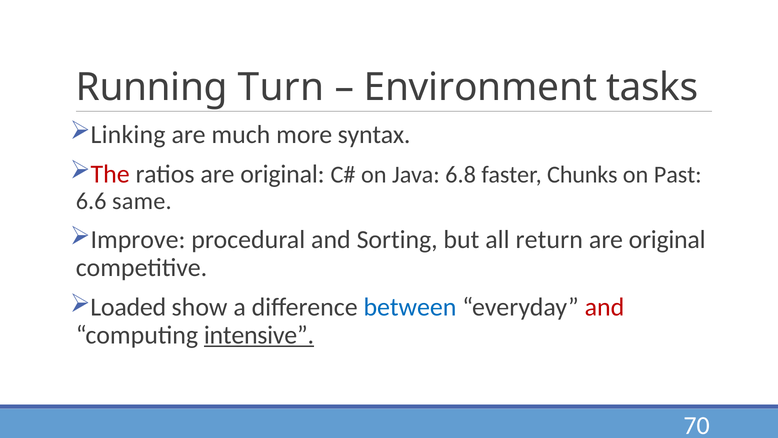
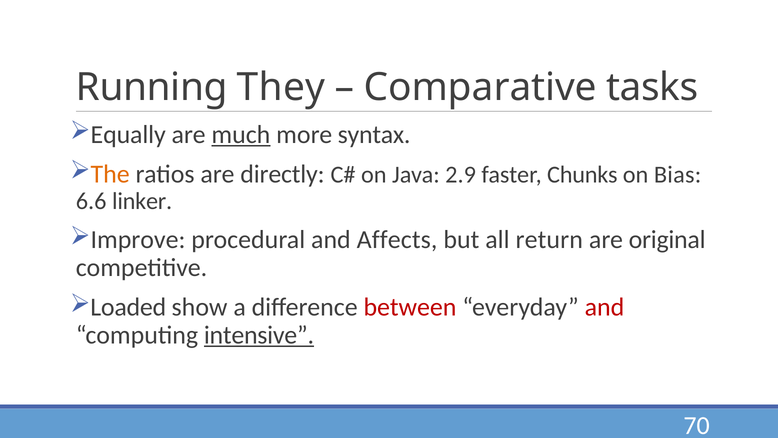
Turn: Turn -> They (281, 87)
Environment: Environment -> Comparative (480, 87)
Linking: Linking -> Equally (128, 135)
much underline: none -> present (241, 135)
The colour: red -> orange (110, 174)
ratios are original: original -> directly (282, 174)
6.8: 6.8 -> 2.9 (461, 174)
Past: Past -> Bias (678, 174)
same: same -> linker (142, 201)
Sorting: Sorting -> Affects (397, 240)
between colour: blue -> red (410, 307)
